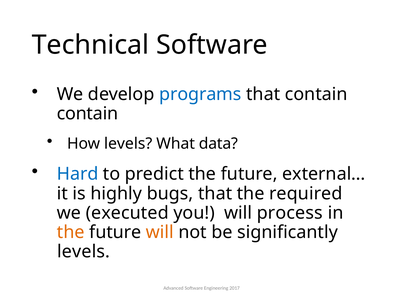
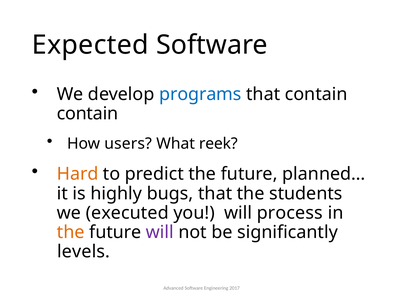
Technical: Technical -> Expected (90, 45)
How levels: levels -> users (128, 144)
data: data -> reek (218, 144)
Hard colour: blue -> orange (78, 174)
external…: external… -> planned… (324, 174)
required: required -> students (306, 194)
will colour: orange -> purple (160, 232)
